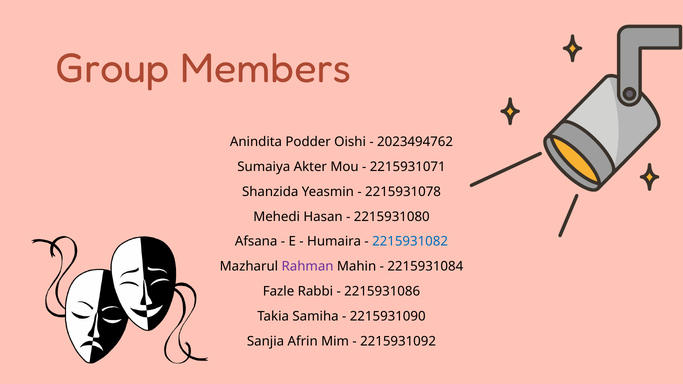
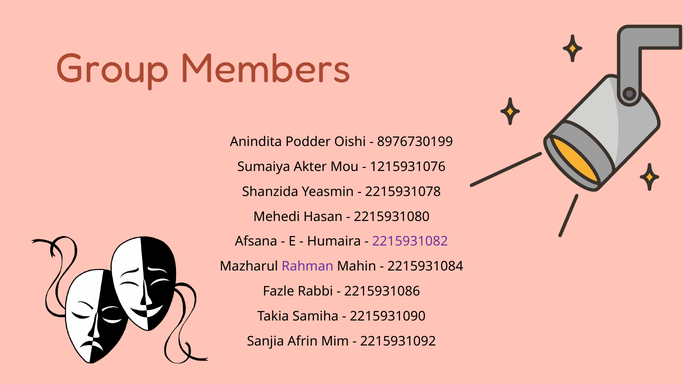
2023494762: 2023494762 -> 8976730199 (415, 142)
2215931071: 2215931071 -> 1215931076 (408, 167)
2215931082 colour: blue -> purple (410, 242)
